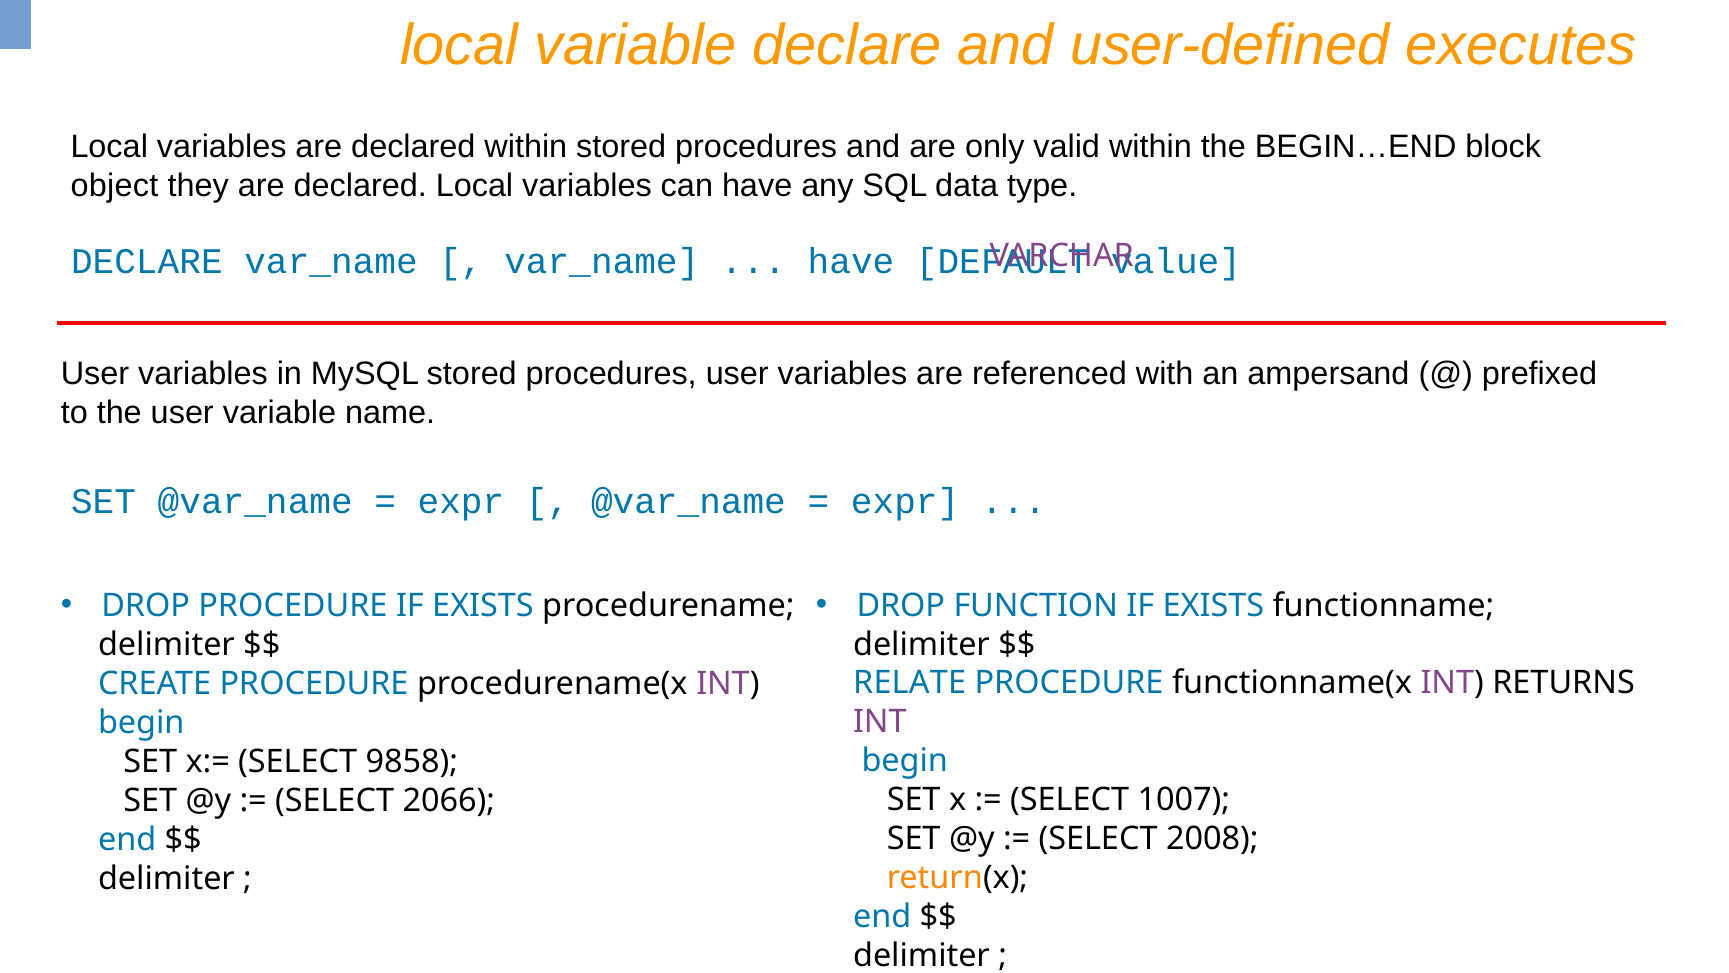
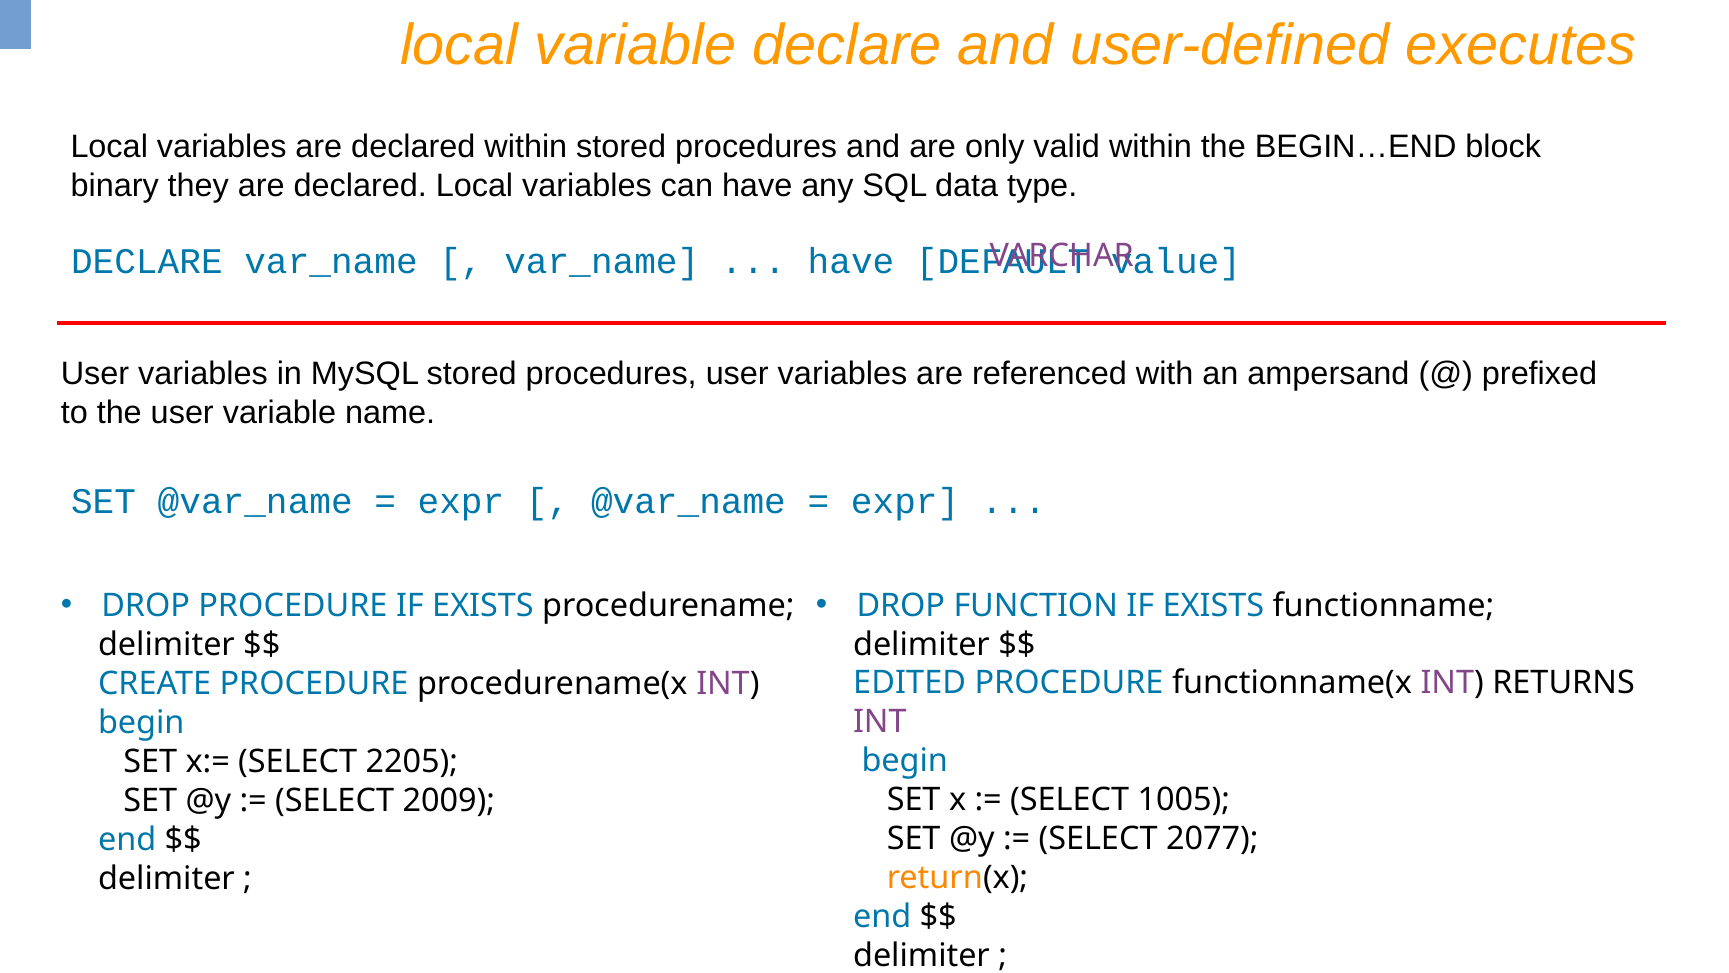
object: object -> binary (115, 186)
RELATE: RELATE -> EDITED (910, 683)
9858: 9858 -> 2205 (412, 761)
1007: 1007 -> 1005 (1184, 800)
2066: 2066 -> 2009 (449, 800)
2008: 2008 -> 2077 (1212, 839)
